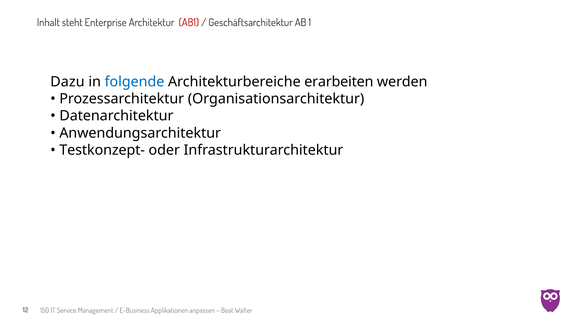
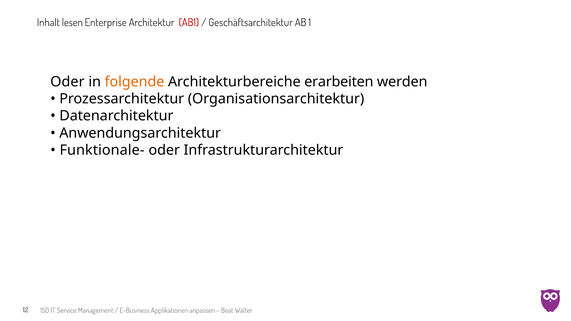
steht: steht -> lesen (72, 23)
Dazu: Dazu -> Oder (67, 82)
folgende colour: blue -> orange (134, 82)
Testkonzept-: Testkonzept- -> Funktionale- (102, 150)
